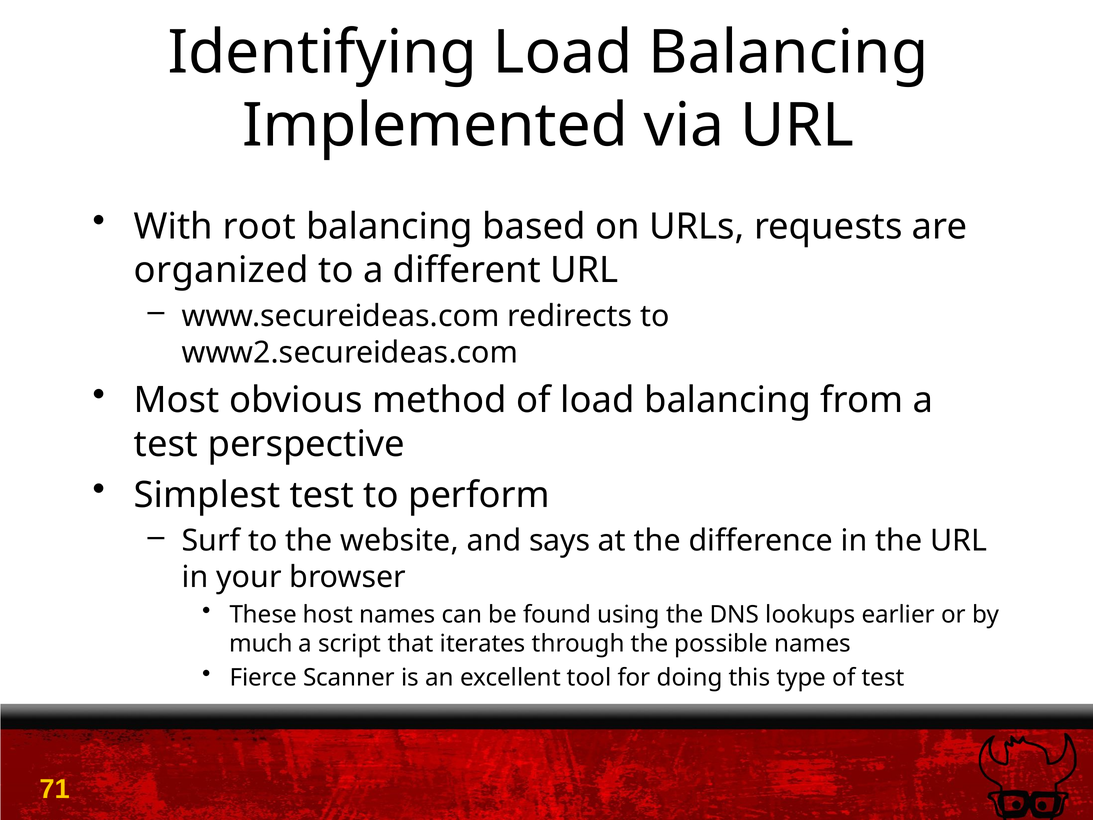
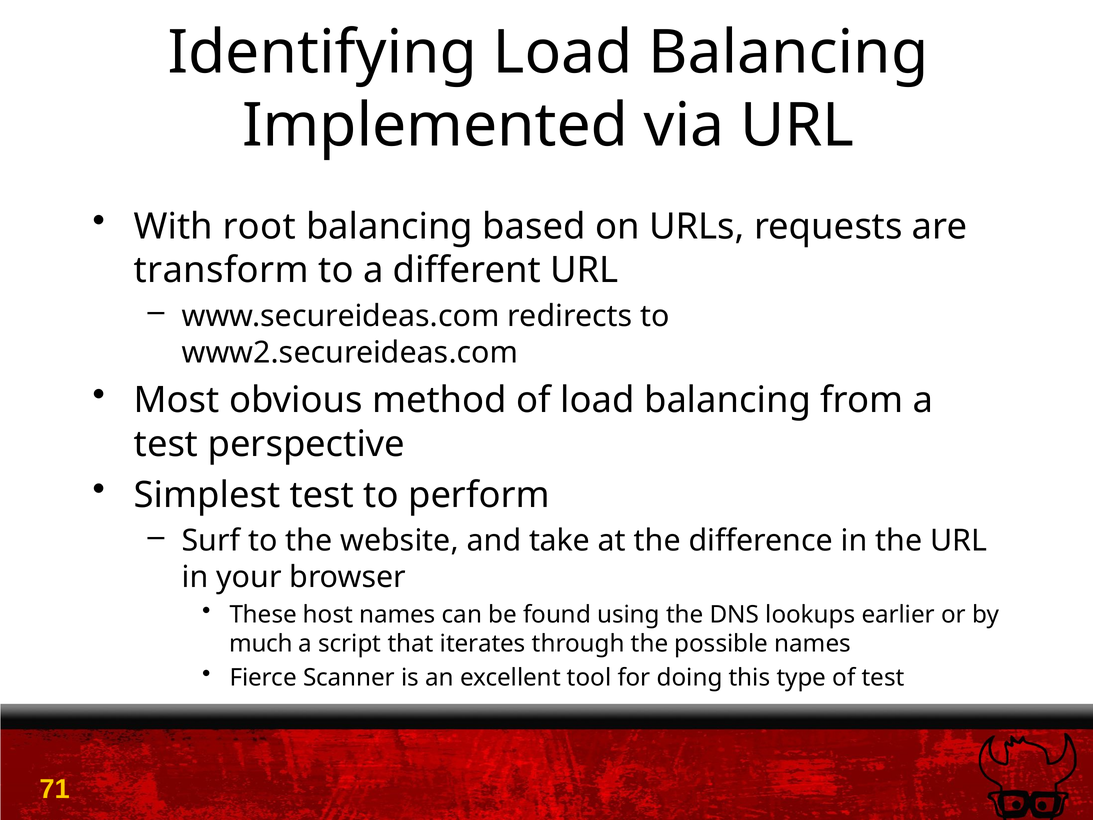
organized: organized -> transform (221, 270)
says: says -> take (560, 541)
